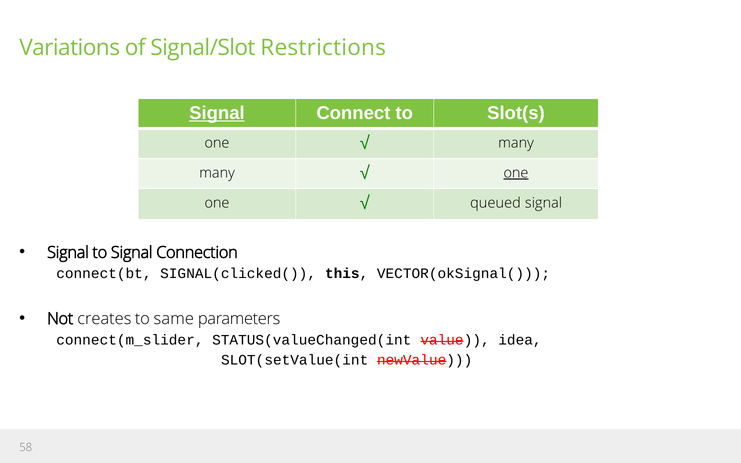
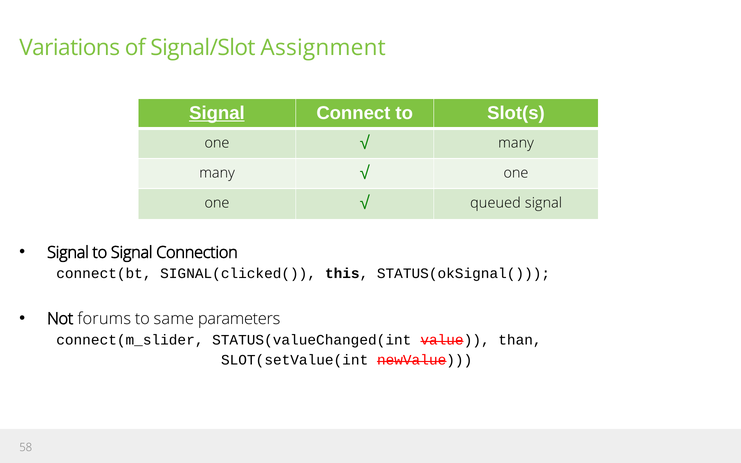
Restrictions: Restrictions -> Assignment (323, 48)
one underline: present -> none (516, 173)
VECTOR(okSignal(: VECTOR(okSignal( -> STATUS(okSignal( (464, 274)
creates: creates -> forums (104, 319)
idea: idea -> than (520, 340)
